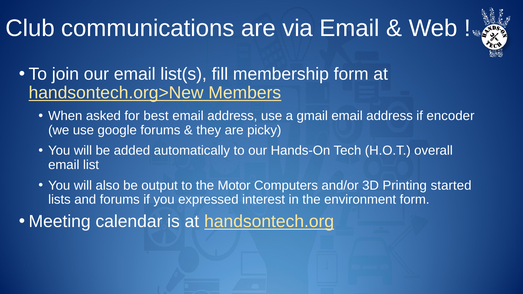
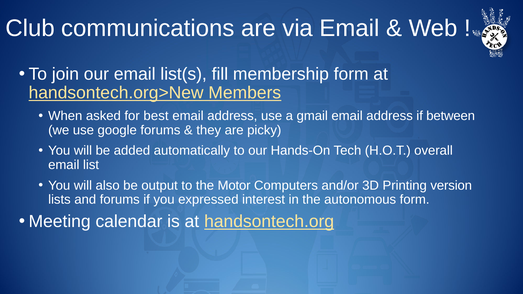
encoder: encoder -> between (451, 116)
started: started -> version (451, 185)
environment: environment -> autonomous (360, 200)
